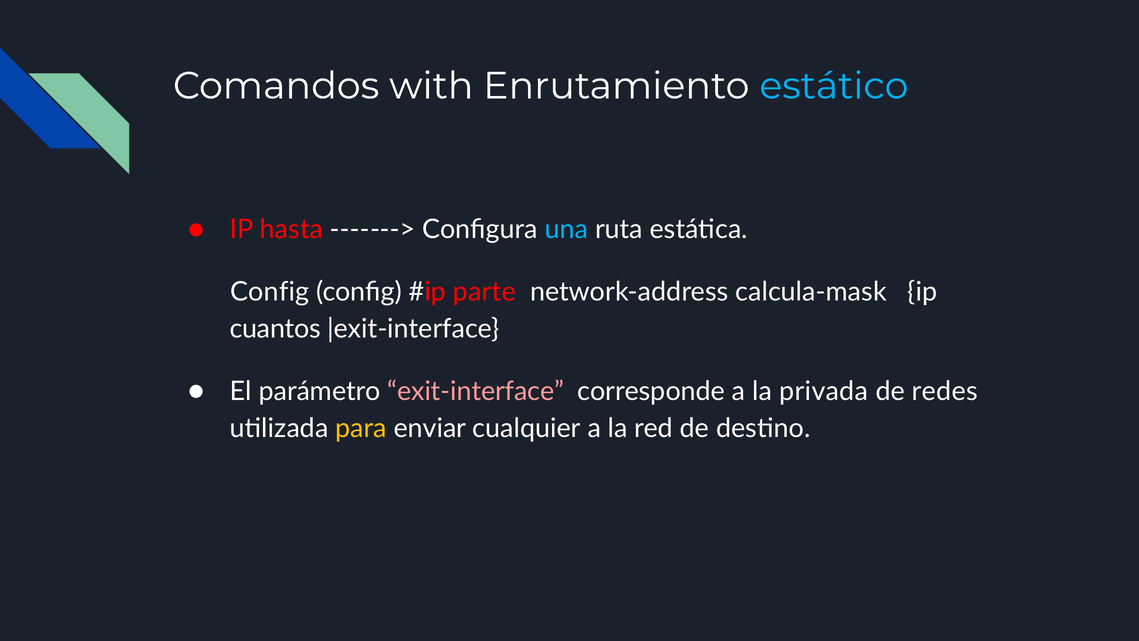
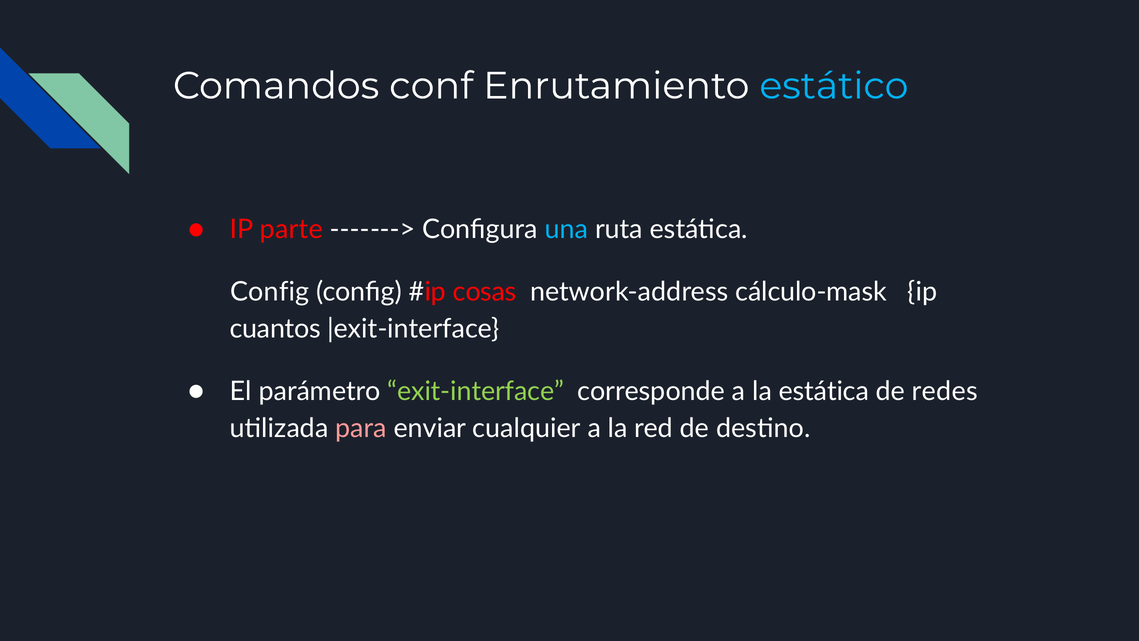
with: with -> conf (431, 86)
hasta: hasta -> parte (291, 229)
parte: parte -> cosas (485, 292)
calcula-mask: calcula-mask -> cálculo-mask (811, 292)
exit-interface colour: pink -> light green (476, 391)
la privada: privada -> estática (824, 391)
para colour: yellow -> pink (361, 428)
